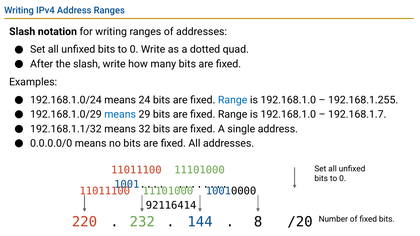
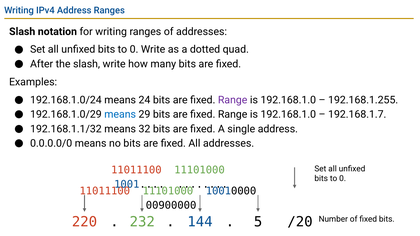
Range colour: blue -> purple (233, 100)
92116414: 92116414 -> 00900000 (171, 206)
8: 8 -> 5 (258, 222)
